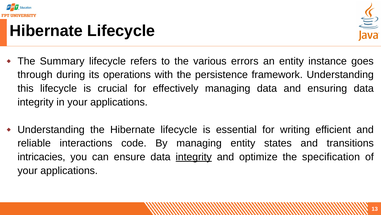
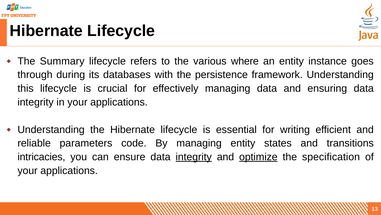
errors: errors -> where (245, 61)
operations: operations -> databases (127, 75)
interactions: interactions -> parameters (86, 143)
optimize underline: none -> present (258, 156)
